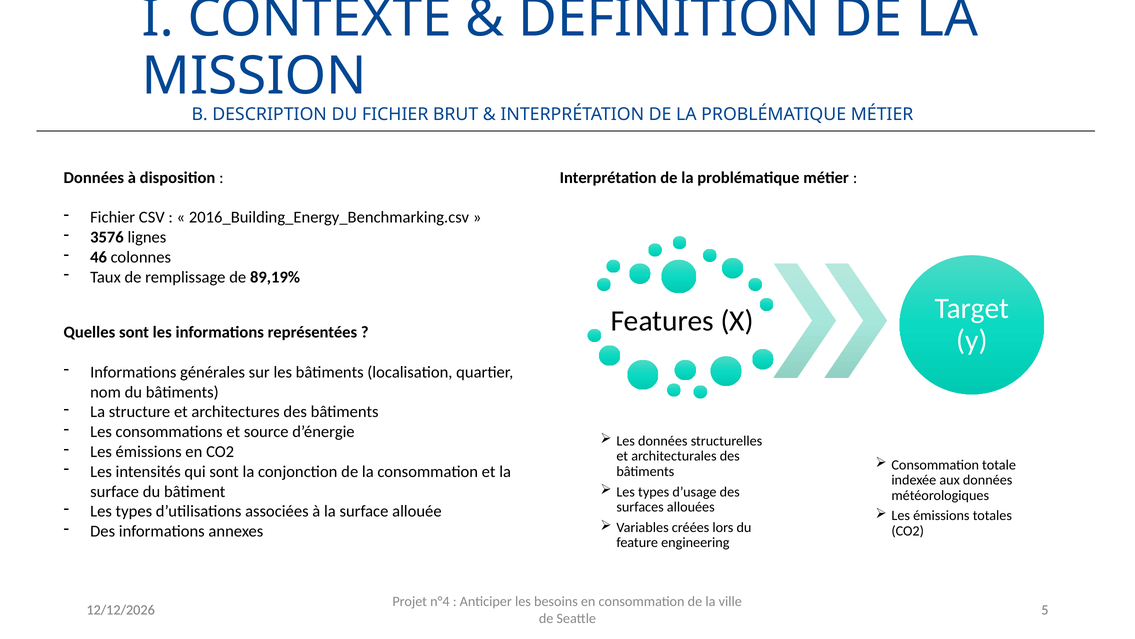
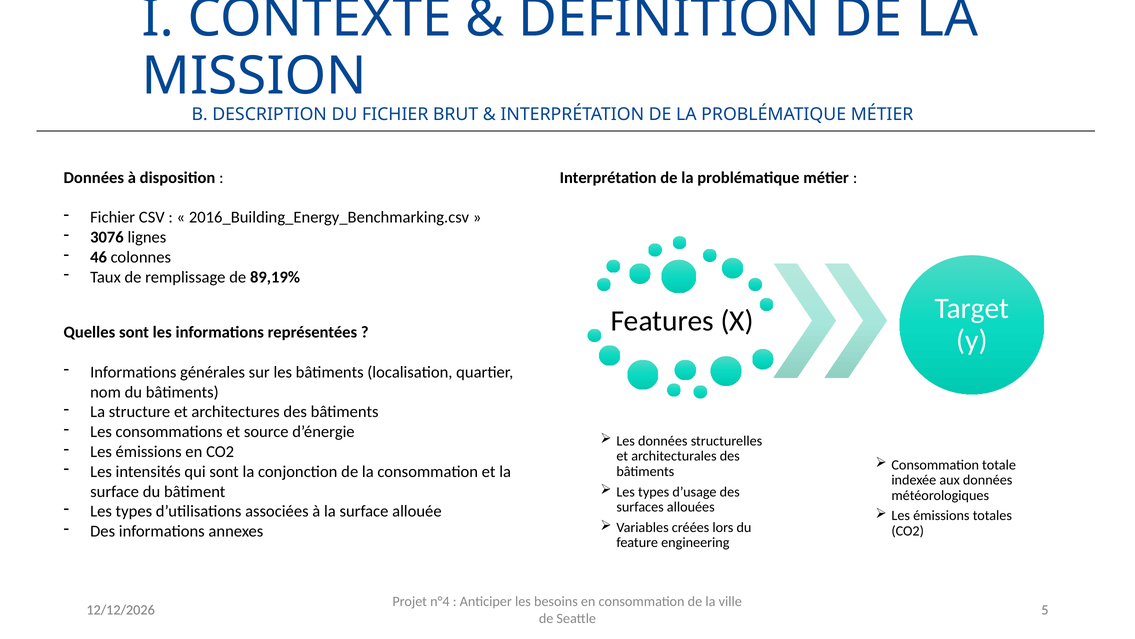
3576: 3576 -> 3076 (107, 237)
